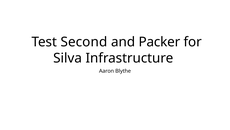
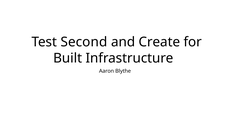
Packer: Packer -> Create (159, 42)
Silva: Silva -> Built (68, 58)
